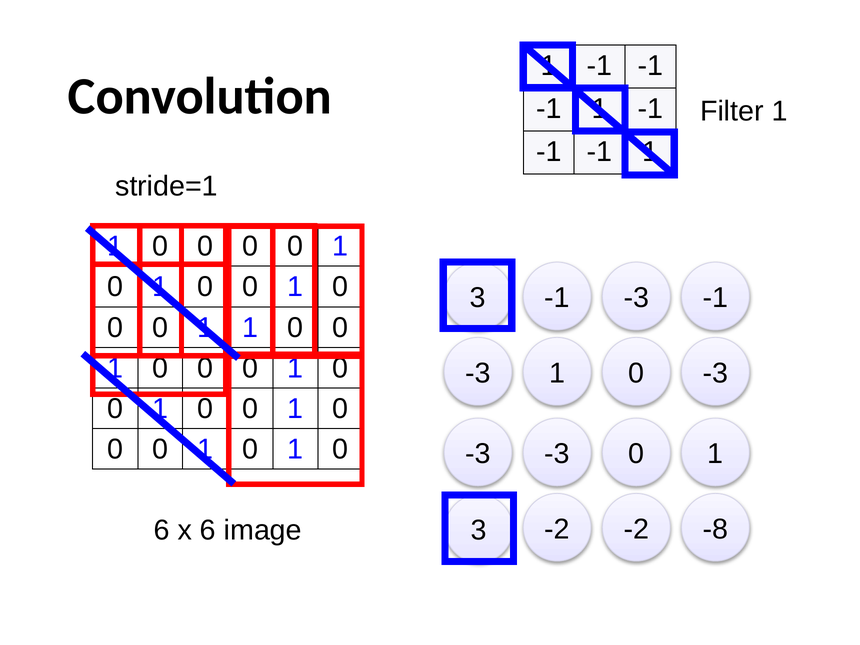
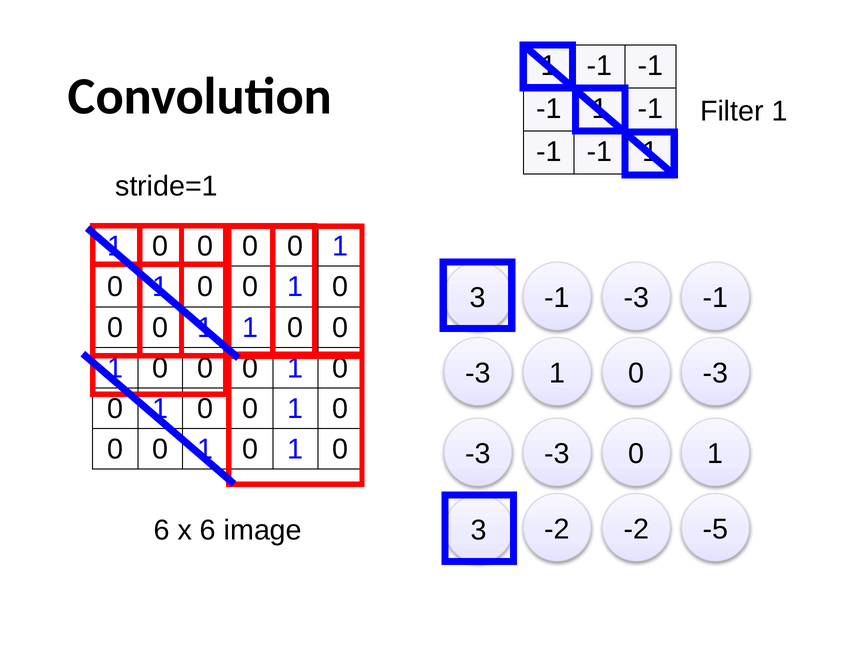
-8: -8 -> -5 (715, 529)
